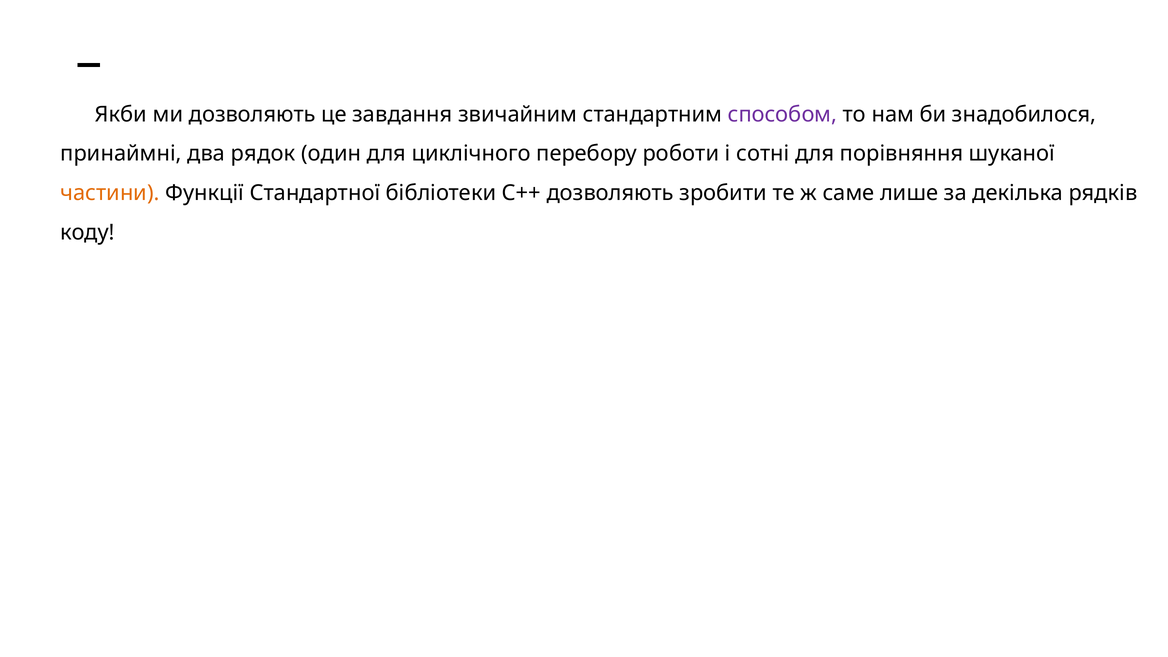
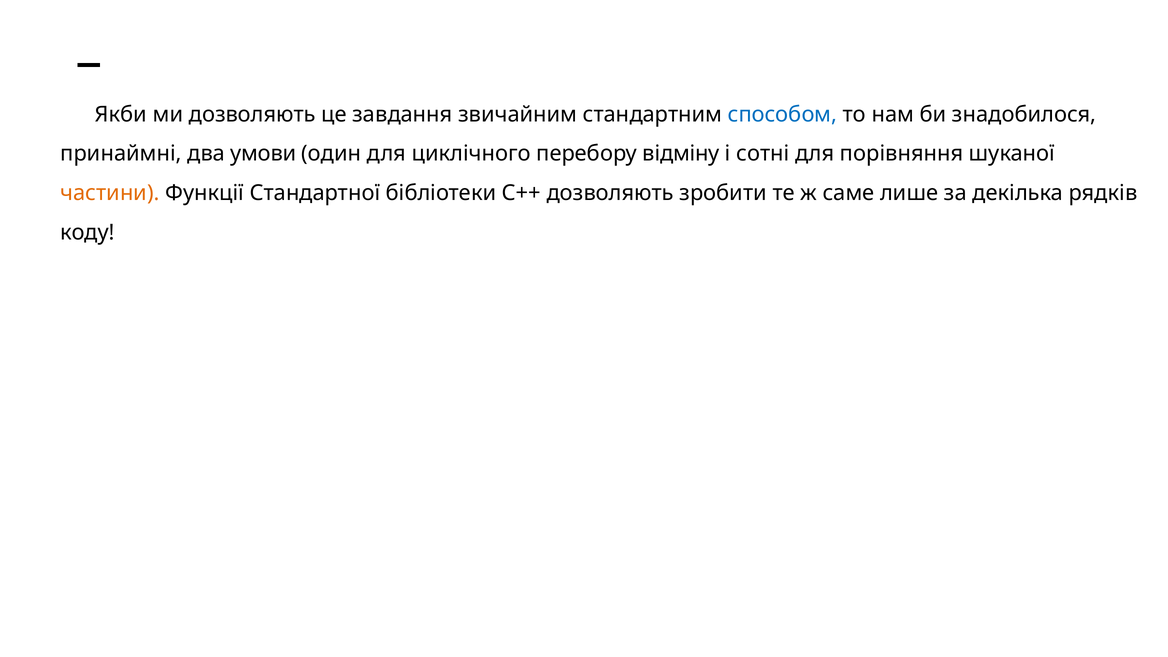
способом colour: purple -> blue (782, 114)
рядок: рядок -> умови (263, 154)
роботи: роботи -> відміну (681, 154)
